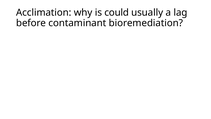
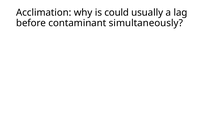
bioremediation: bioremediation -> simultaneously (146, 23)
